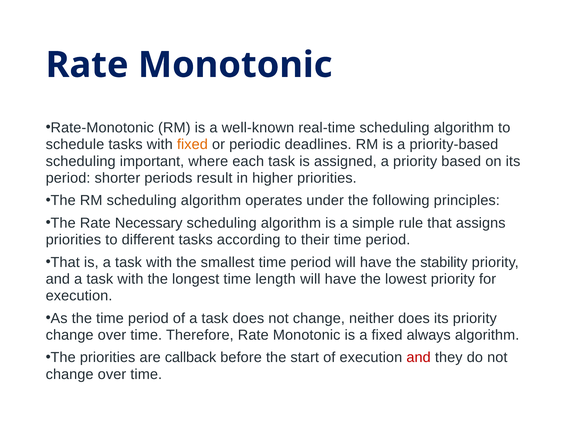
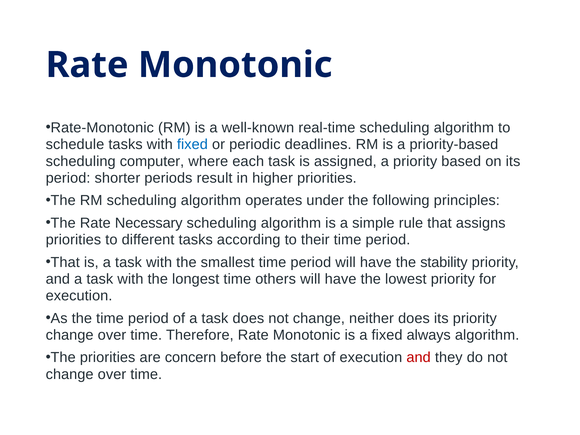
fixed colour: orange -> blue (192, 144)
important: important -> computer (152, 161)
length: length -> others (276, 279)
callback: callback -> concern (191, 357)
